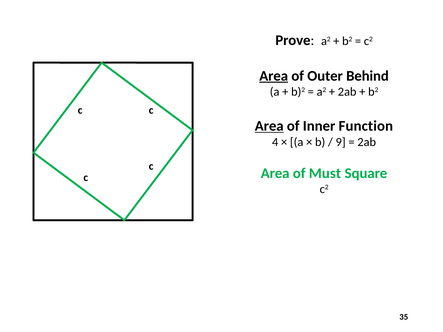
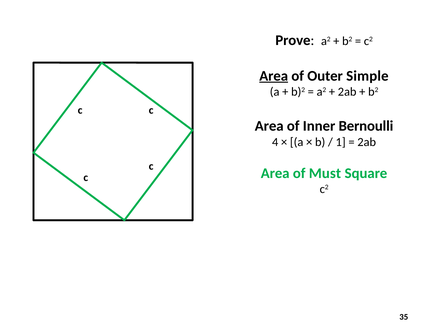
Behind: Behind -> Simple (367, 76)
Area underline: present -> none (269, 126)
Function: Function -> Bernoulli (366, 126)
9: 9 -> 1 (341, 142)
